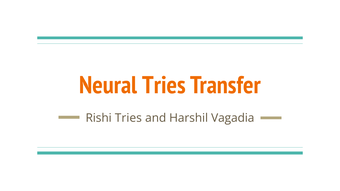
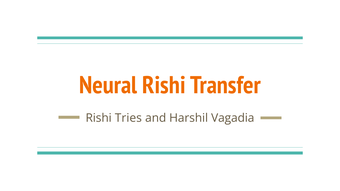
Neural Tries: Tries -> Rishi (164, 85)
